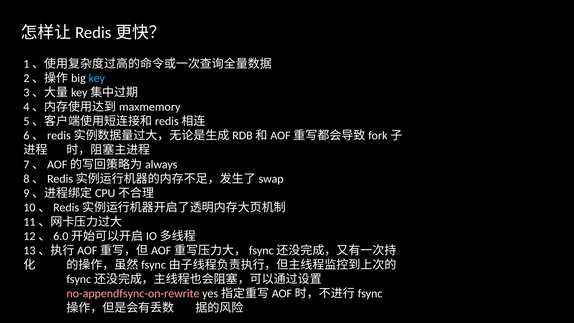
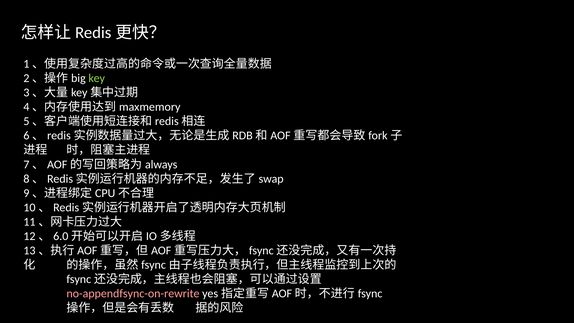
key colour: light blue -> light green (97, 78)
